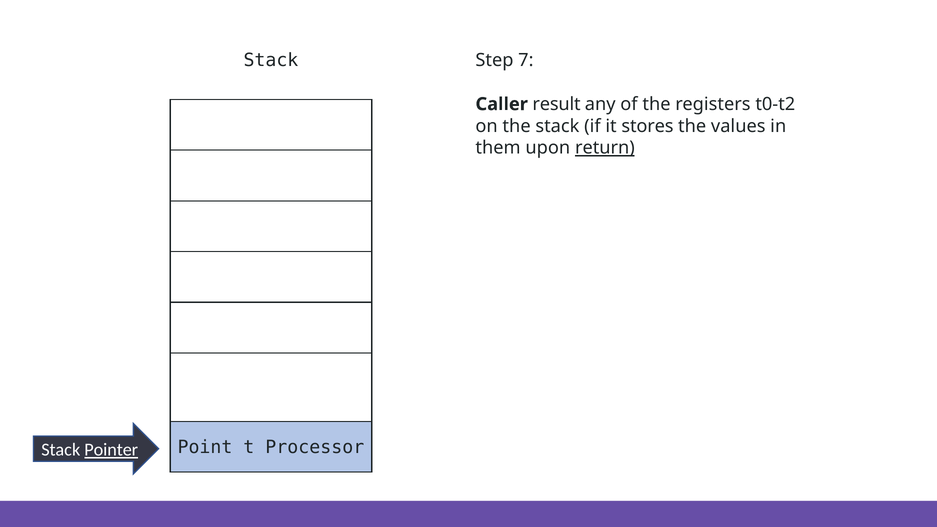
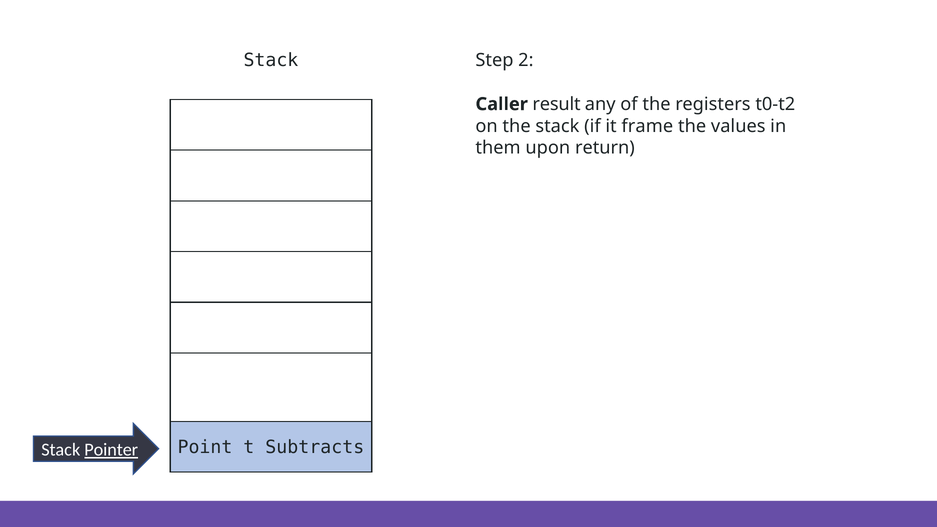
7: 7 -> 2 (526, 60)
stores: stores -> frame (647, 126)
return underline: present -> none (605, 148)
Processor: Processor -> Subtracts (315, 447)
